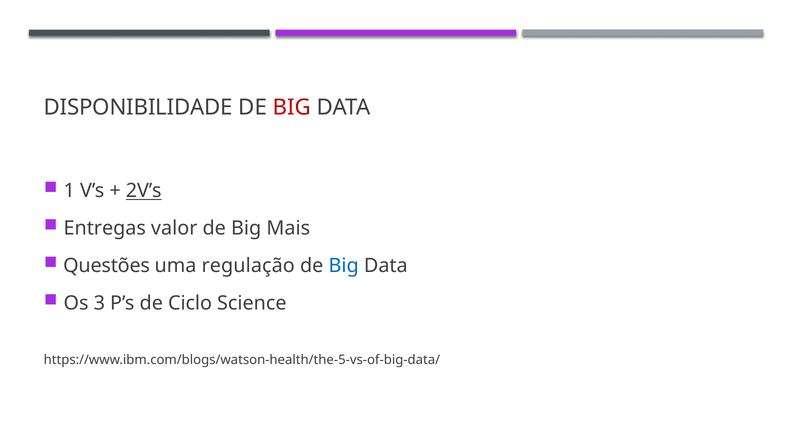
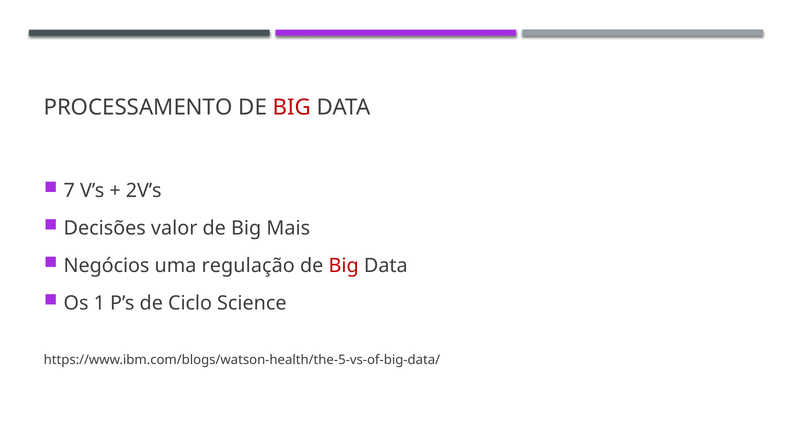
DISPONIBILIDADE: DISPONIBILIDADE -> PROCESSAMENTO (138, 108)
1: 1 -> 7 (69, 191)
2V’s underline: present -> none (144, 191)
Entregas: Entregas -> Decisões (105, 229)
Questões: Questões -> Negócios (107, 266)
Big colour: blue -> red (344, 266)
3: 3 -> 1 (99, 303)
